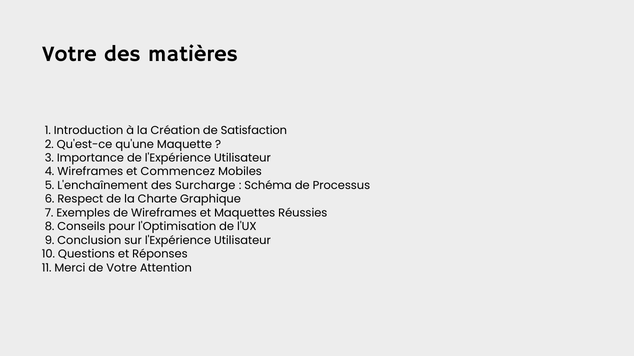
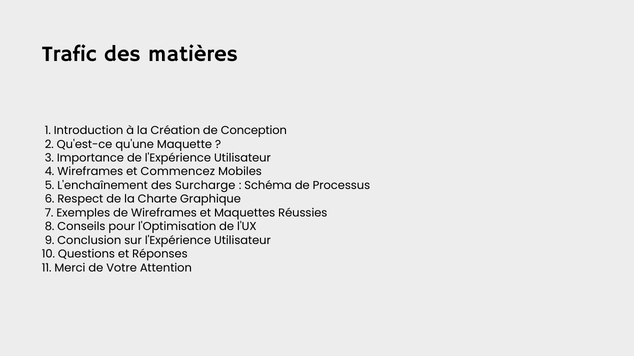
Votre: Votre -> Trafic (69, 54)
Satisfaction: Satisfaction -> Conception (254, 131)
